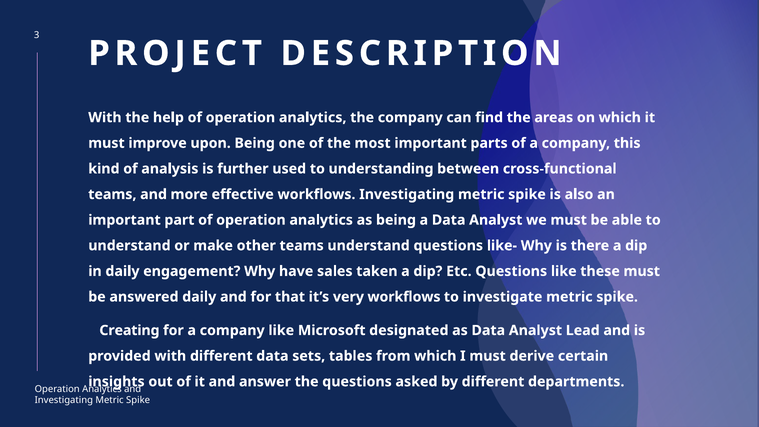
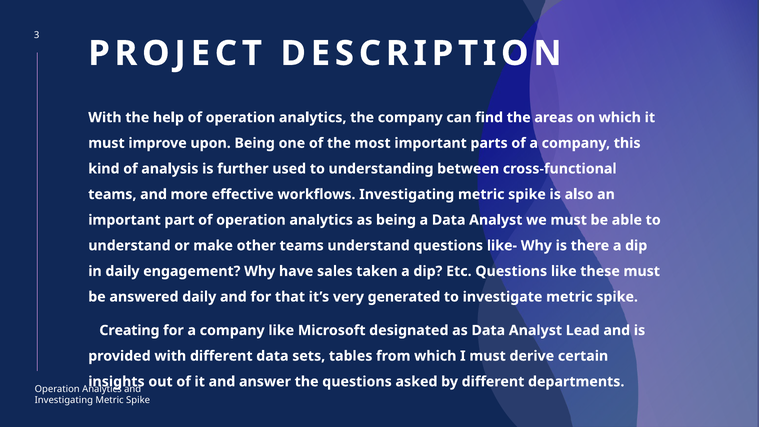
very workflows: workflows -> generated (404, 297)
